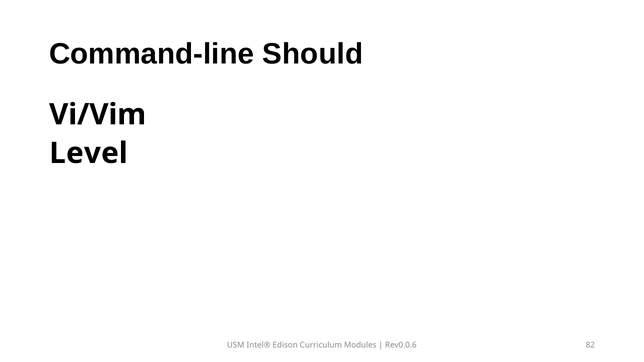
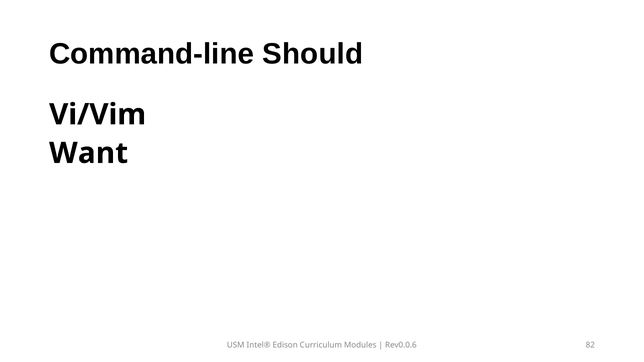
Level: Level -> Want (89, 153)
